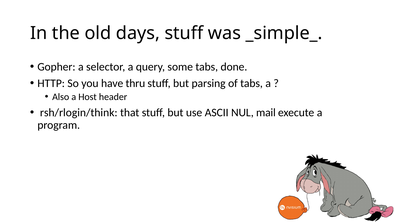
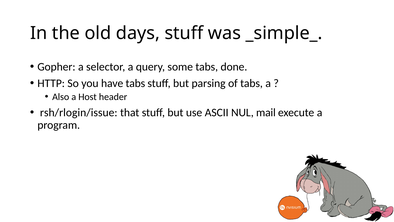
have thru: thru -> tabs (135, 83)
rsh/rlogin/think: rsh/rlogin/think -> rsh/rlogin/issue (79, 112)
